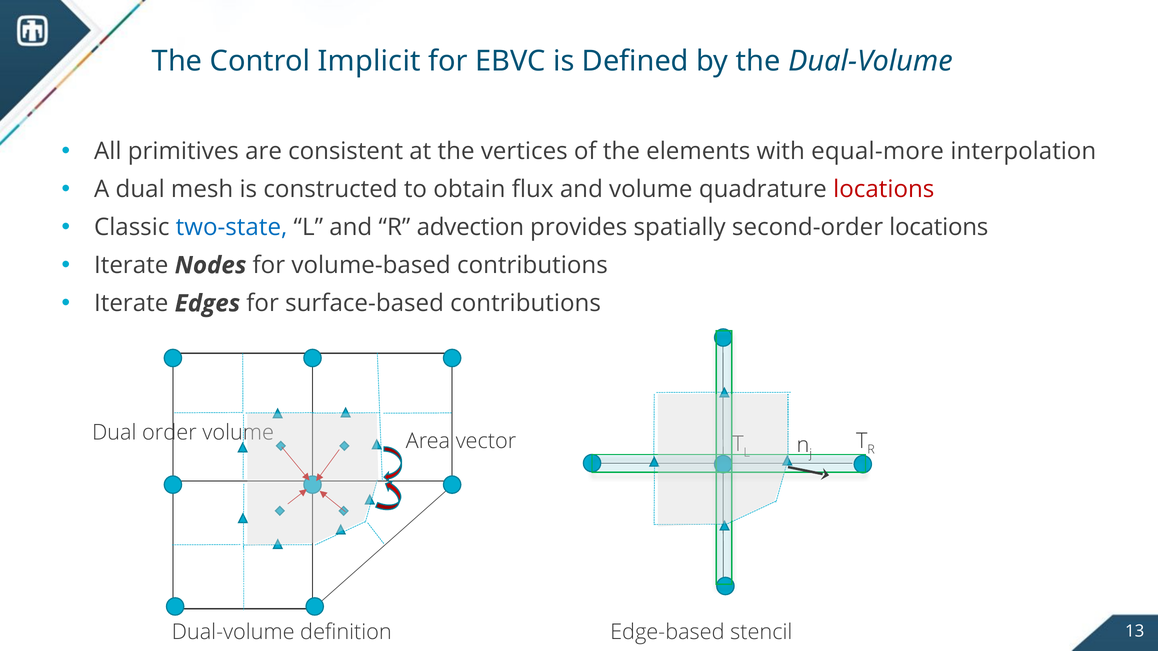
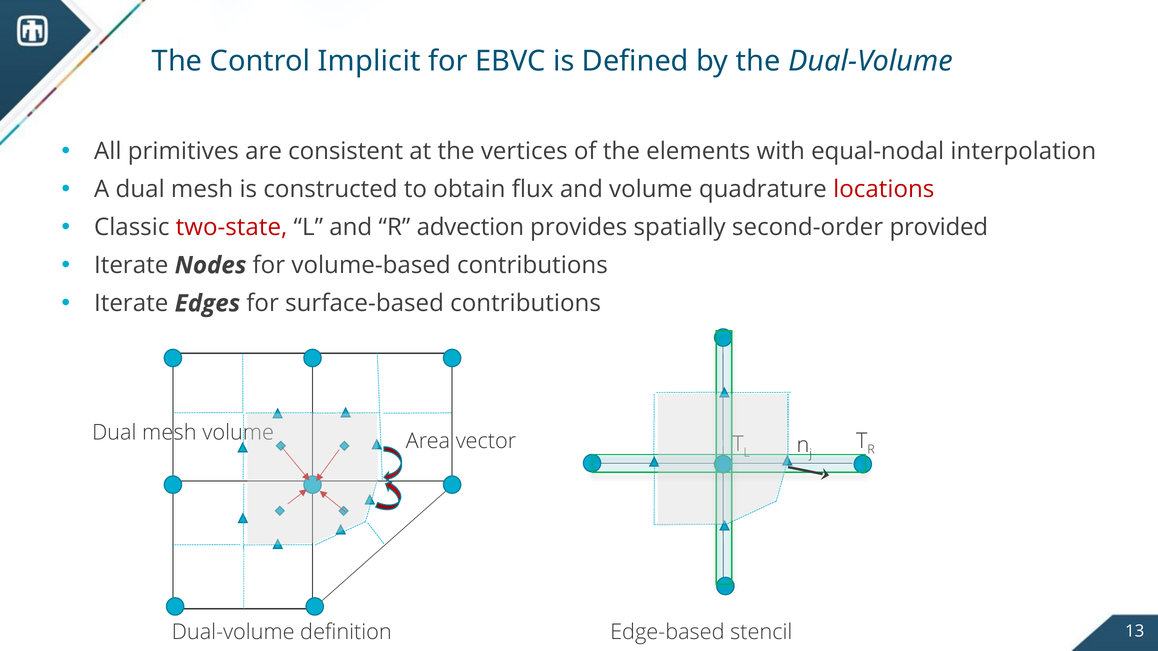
equal-more: equal-more -> equal-nodal (878, 151)
two-state colour: blue -> red (231, 227)
second-order locations: locations -> provided (939, 227)
order: order -> mesh (169, 433)
